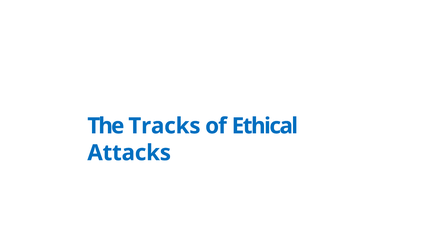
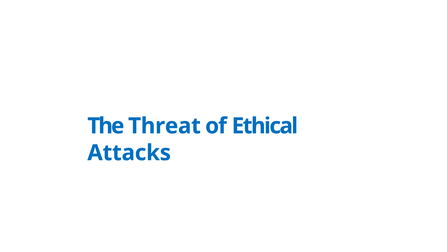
Tracks: Tracks -> Threat (165, 126)
